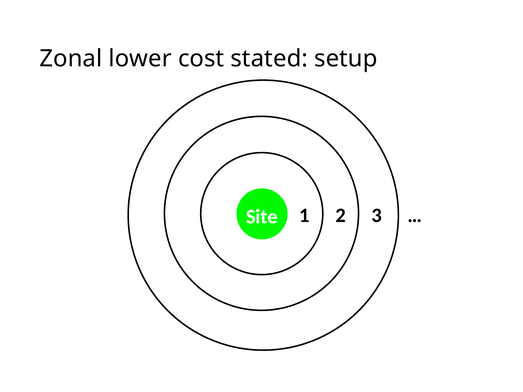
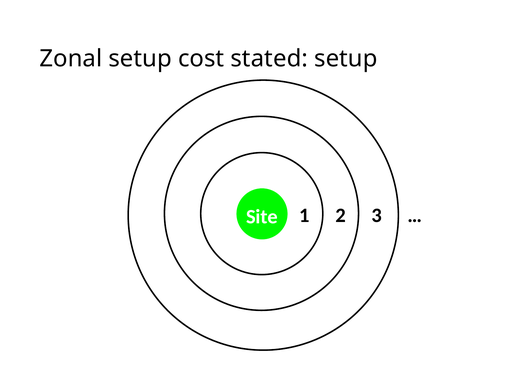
Zonal lower: lower -> setup (140, 59)
